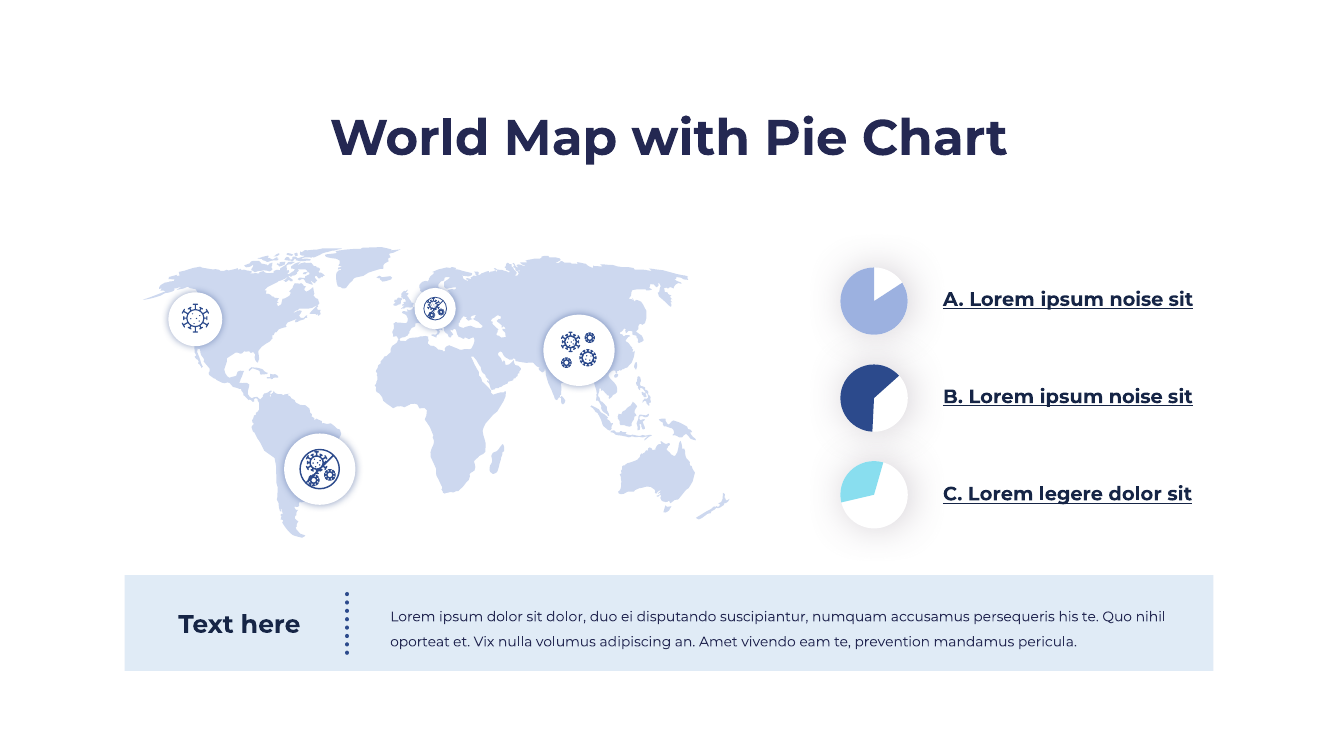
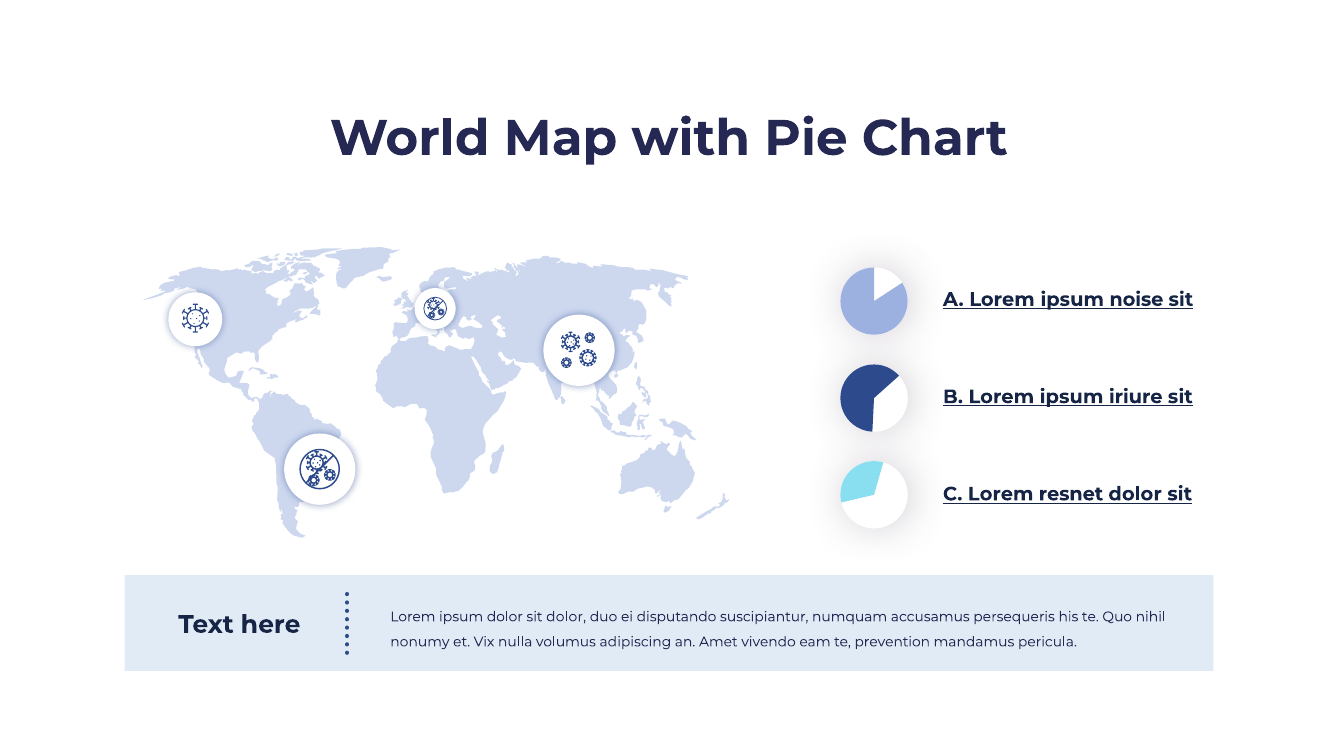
B Lorem ipsum noise: noise -> iriure (1136, 397)
legere: legere -> resnet (1071, 494)
oporteat: oporteat -> nonumy (420, 642)
